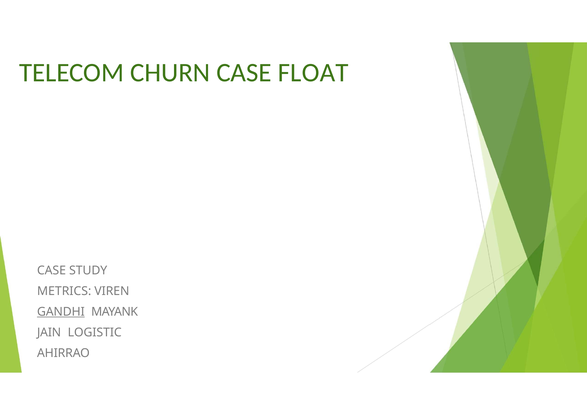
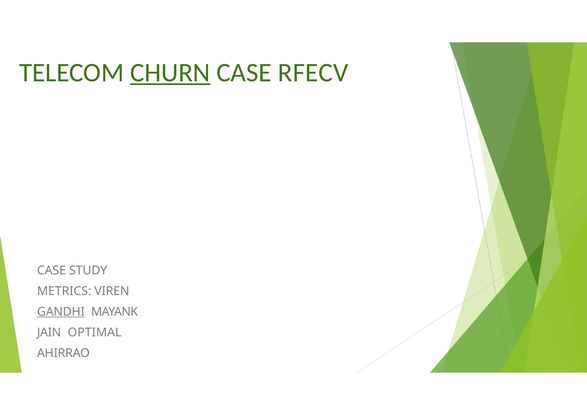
CHURN underline: none -> present (170, 73)
FLOAT: FLOAT -> RFECV (313, 73)
LOGISTIC: LOGISTIC -> OPTIMAL (95, 333)
